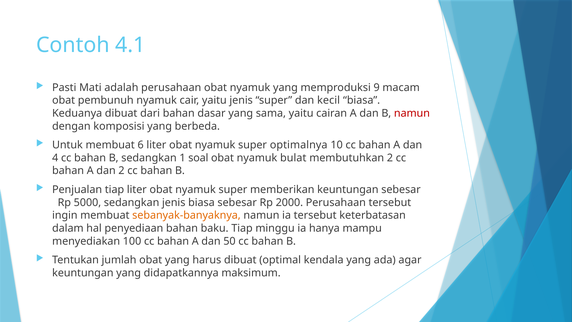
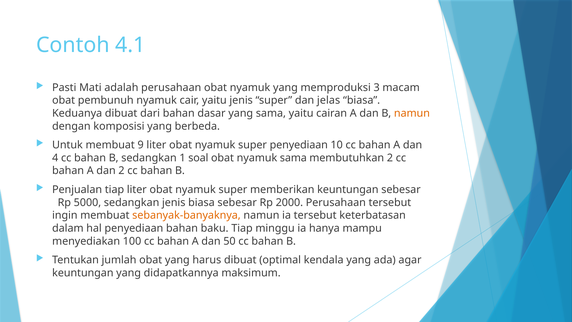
9: 9 -> 3 (377, 87)
kecil: kecil -> jelas (329, 100)
namun colour: red -> orange (412, 113)
6: 6 -> 9 (141, 145)
super optimalnya: optimalnya -> penyediaan (299, 145)
nyamuk bulat: bulat -> sama (293, 158)
